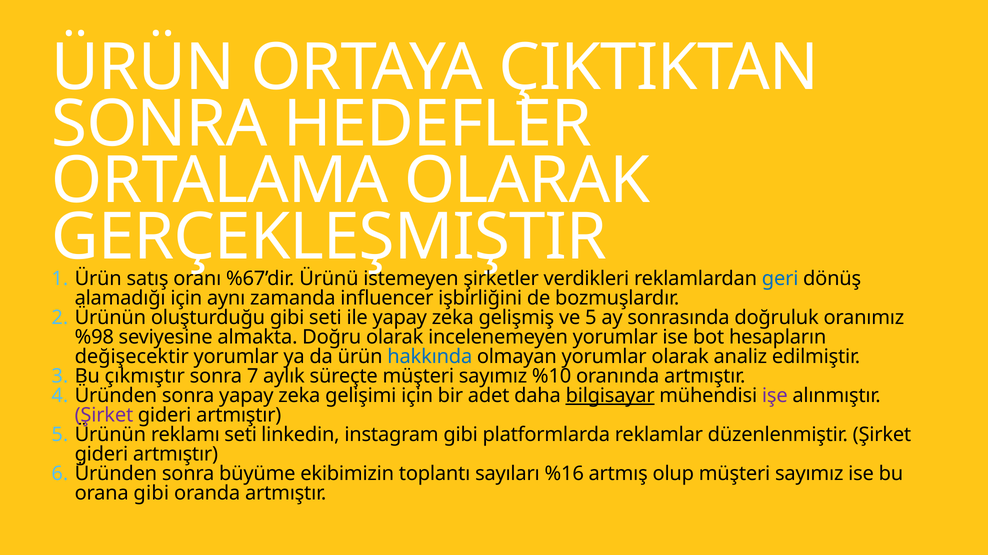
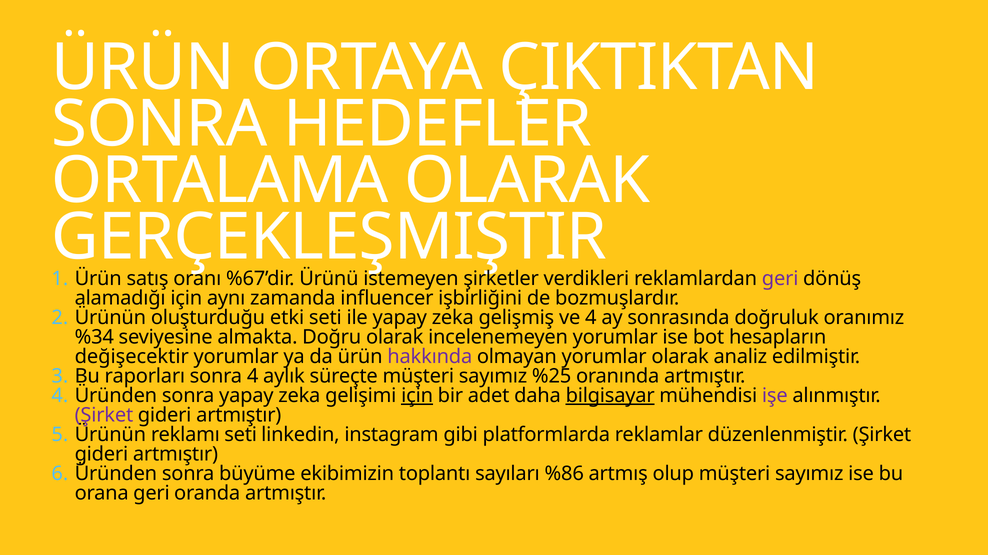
geri colour: blue -> purple (780, 279)
oluşturduğu gibi: gibi -> etki (287, 318)
ve 5: 5 -> 4 (591, 318)
%98: %98 -> %34 (94, 338)
hakkında colour: blue -> purple (430, 357)
çıkmıştır: çıkmıştır -> raporları (145, 377)
sonra 7: 7 -> 4 (253, 377)
%10: %10 -> %25 (552, 377)
için underline: none -> present (417, 396)
%16: %16 -> %86 (564, 474)
orana gibi: gibi -> geri (151, 494)
